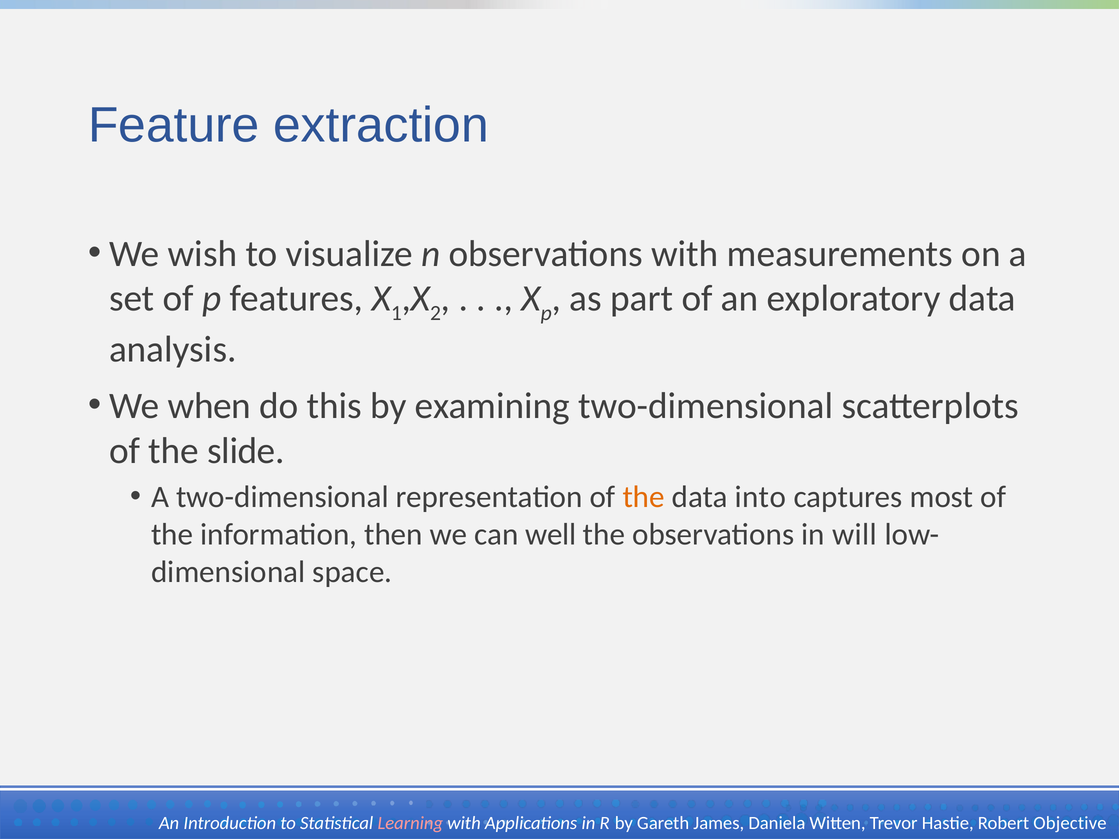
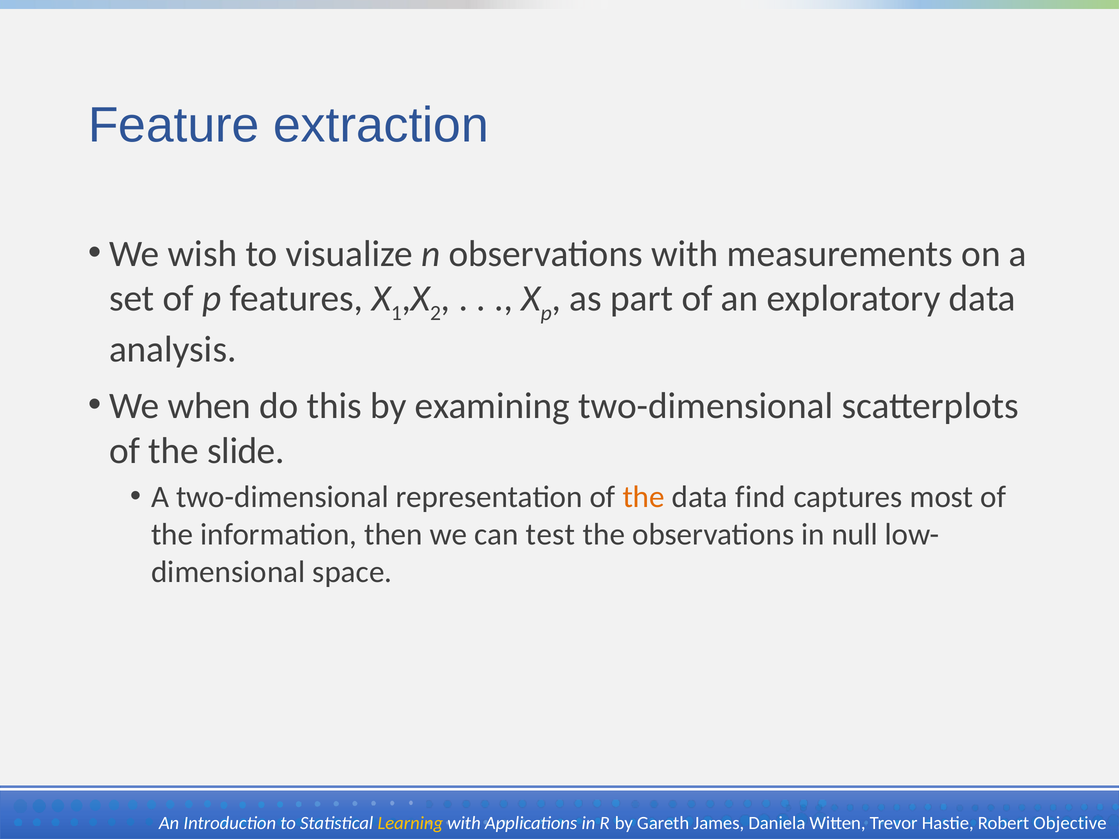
into: into -> find (760, 497)
well: well -> test (551, 535)
will: will -> null (855, 535)
Learning colour: pink -> yellow (410, 823)
